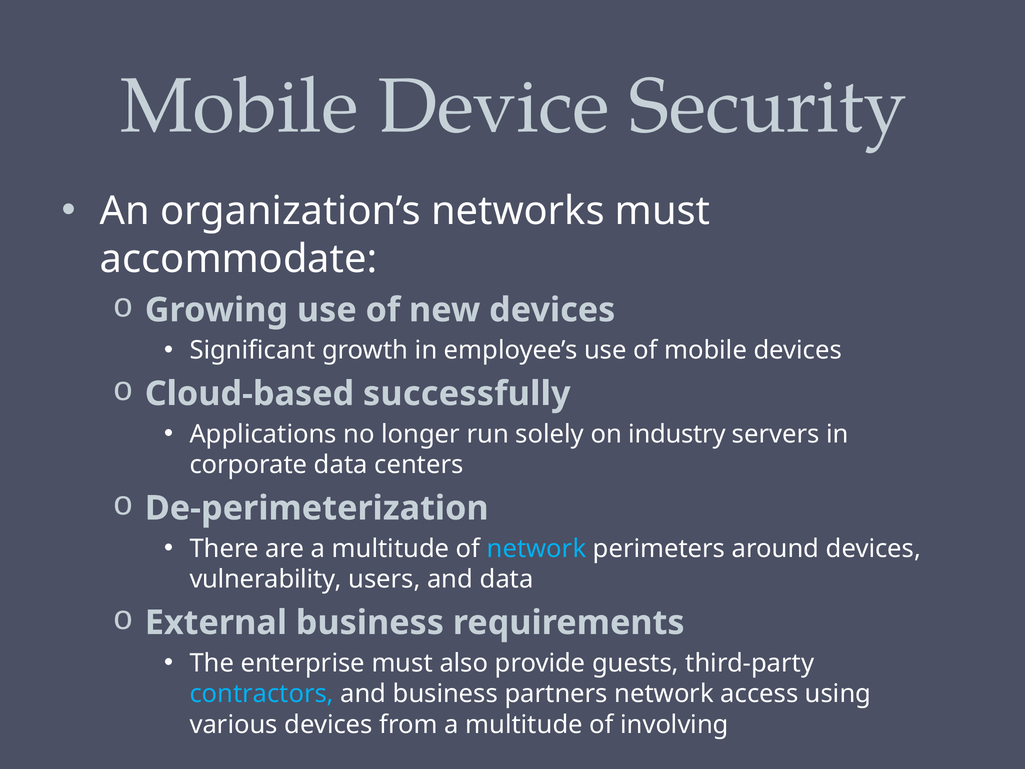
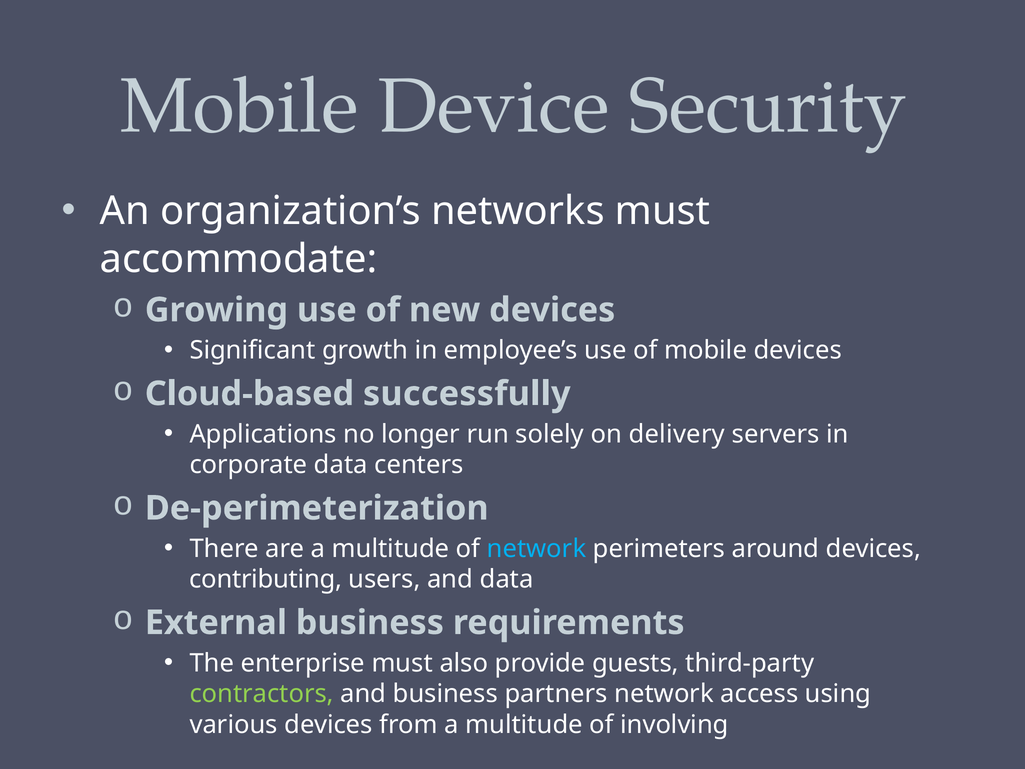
industry: industry -> delivery (677, 434)
vulnerability: vulnerability -> contributing (266, 579)
contractors colour: light blue -> light green (262, 694)
